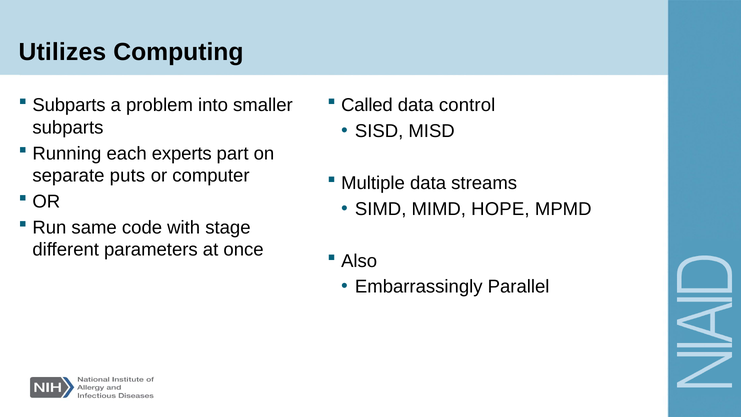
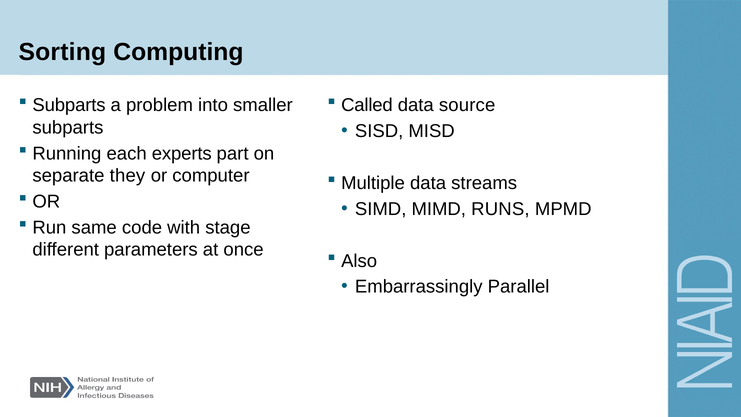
Utilizes: Utilizes -> Sorting (62, 52)
control: control -> source (467, 105)
puts: puts -> they (127, 176)
HOPE: HOPE -> RUNS (500, 209)
